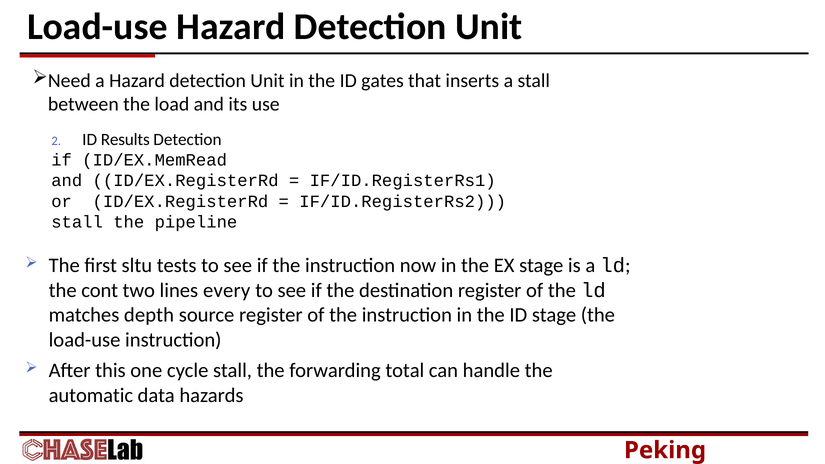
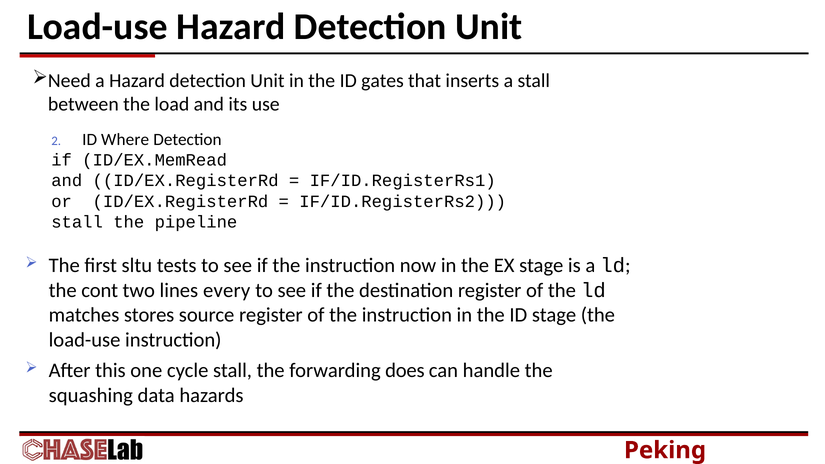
Results: Results -> Where (125, 140)
depth: depth -> stores (149, 315)
total: total -> does (405, 371)
automatic: automatic -> squashing (91, 395)
